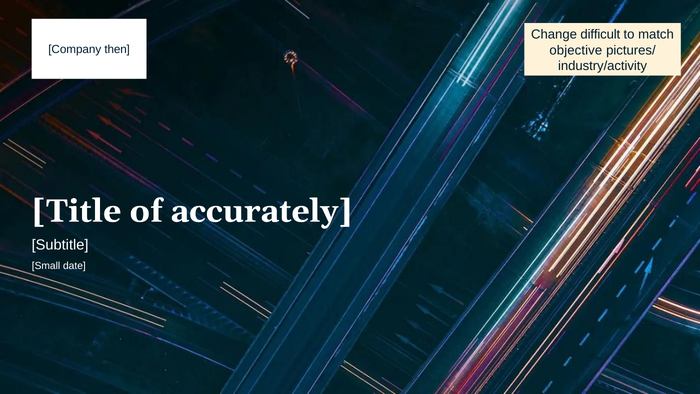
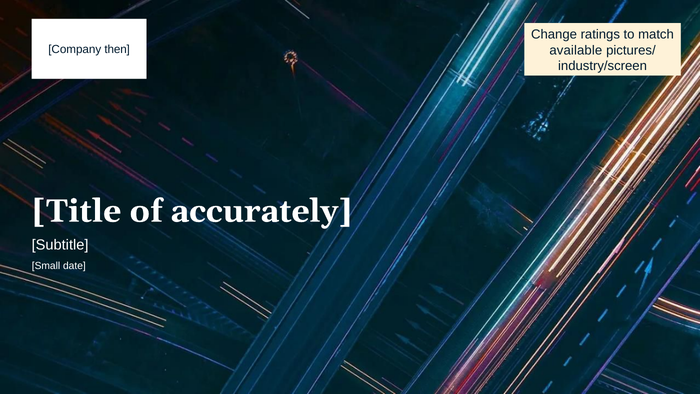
difficult: difficult -> ratings (600, 34)
objective: objective -> available (576, 50)
industry/activity: industry/activity -> industry/screen (603, 66)
